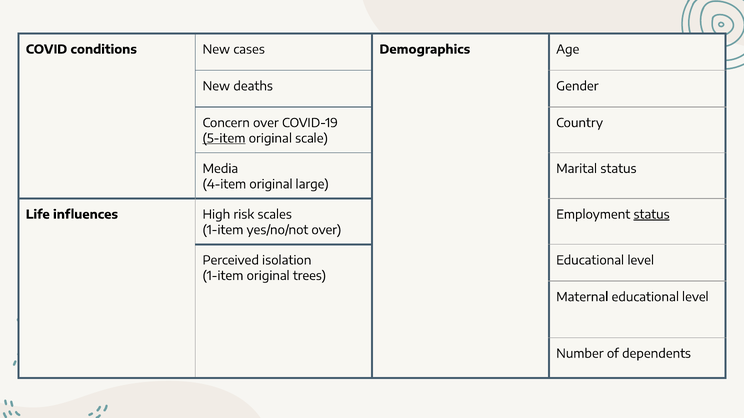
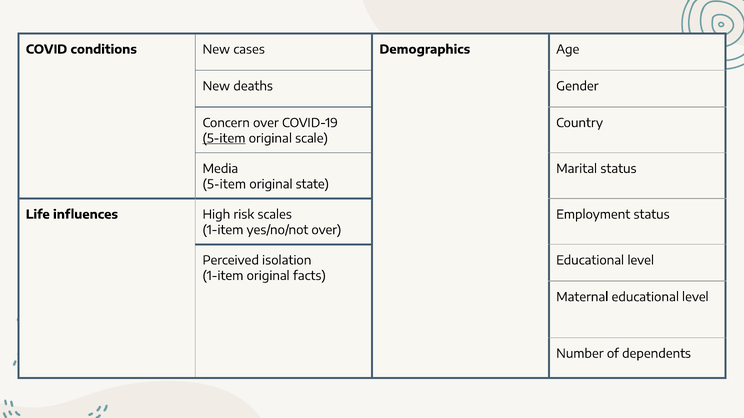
4-item: 4-item -> 5-item (224, 185)
large: large -> state (312, 185)
status underline: present -> none (652, 215)
trees: trees -> facts (309, 276)
